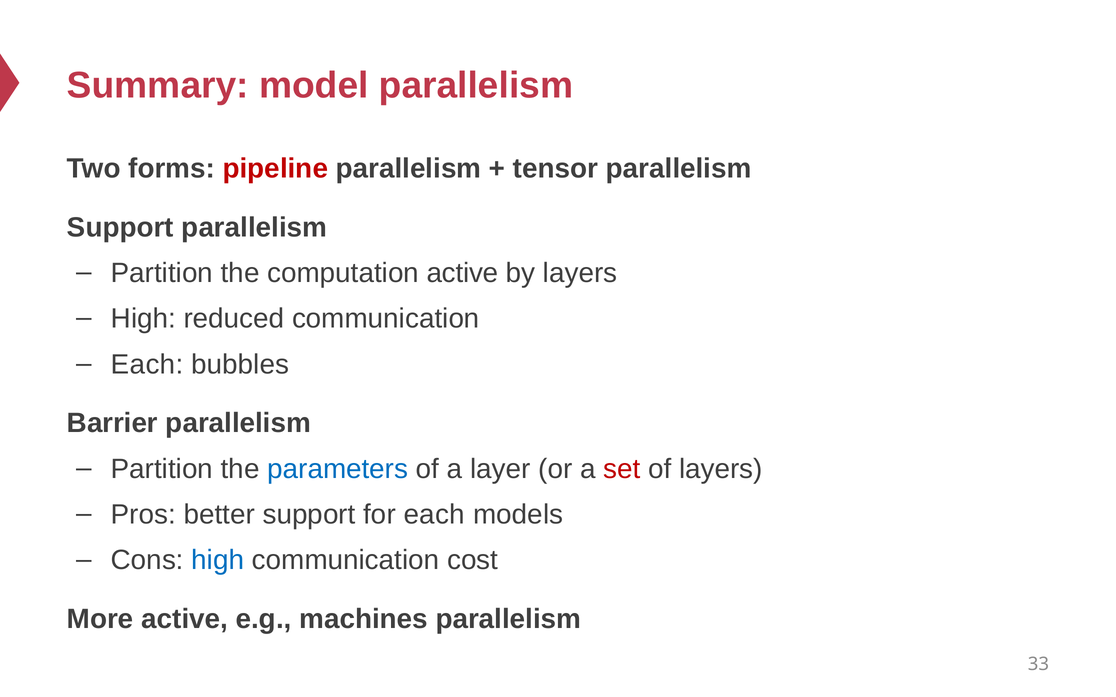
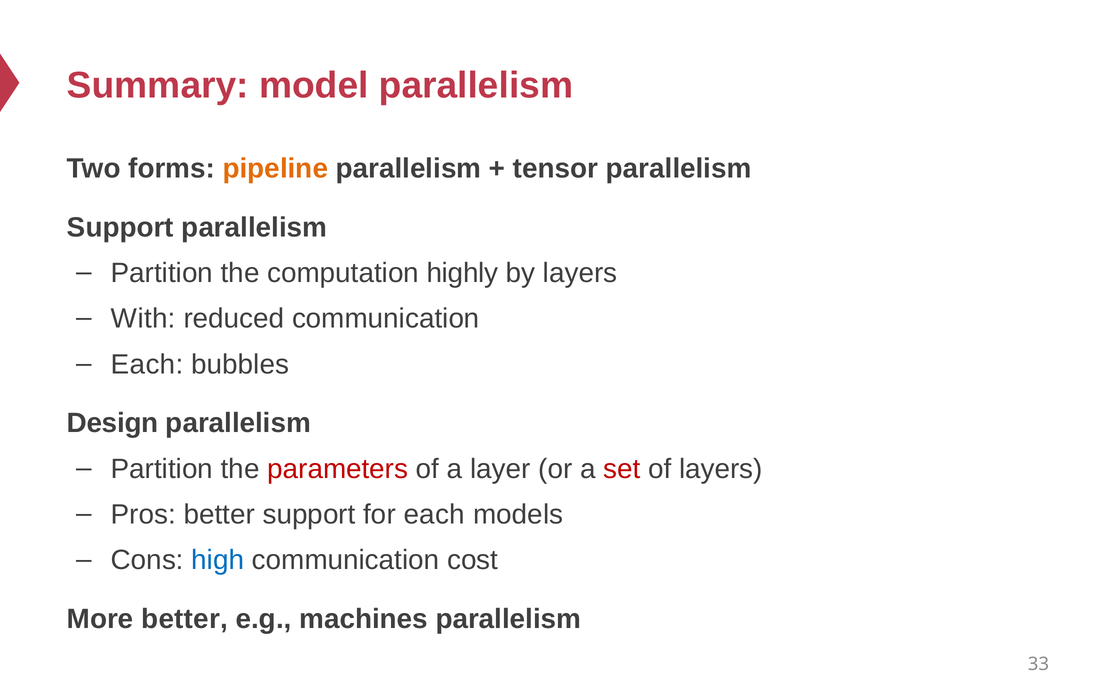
pipeline colour: red -> orange (275, 169)
computation active: active -> highly (463, 273)
High: High -> With (143, 319)
Barrier: Barrier -> Design (112, 423)
parameters colour: blue -> red (338, 469)
More active: active -> better (185, 619)
